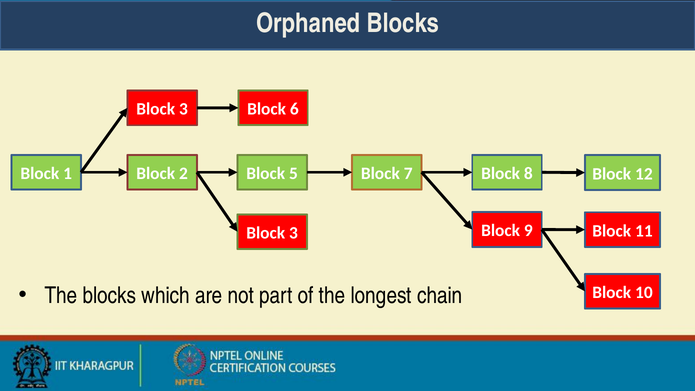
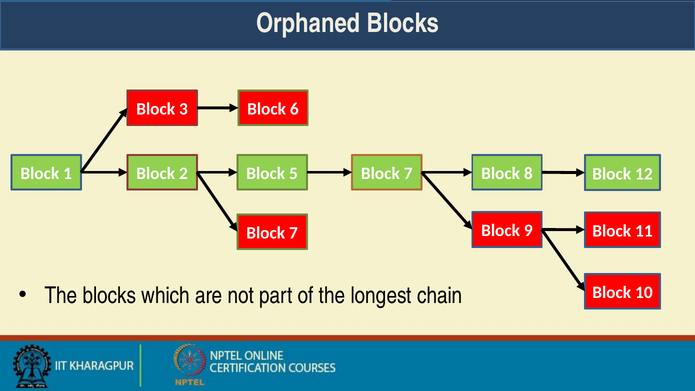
3: 3 -> 7 (293, 233)
